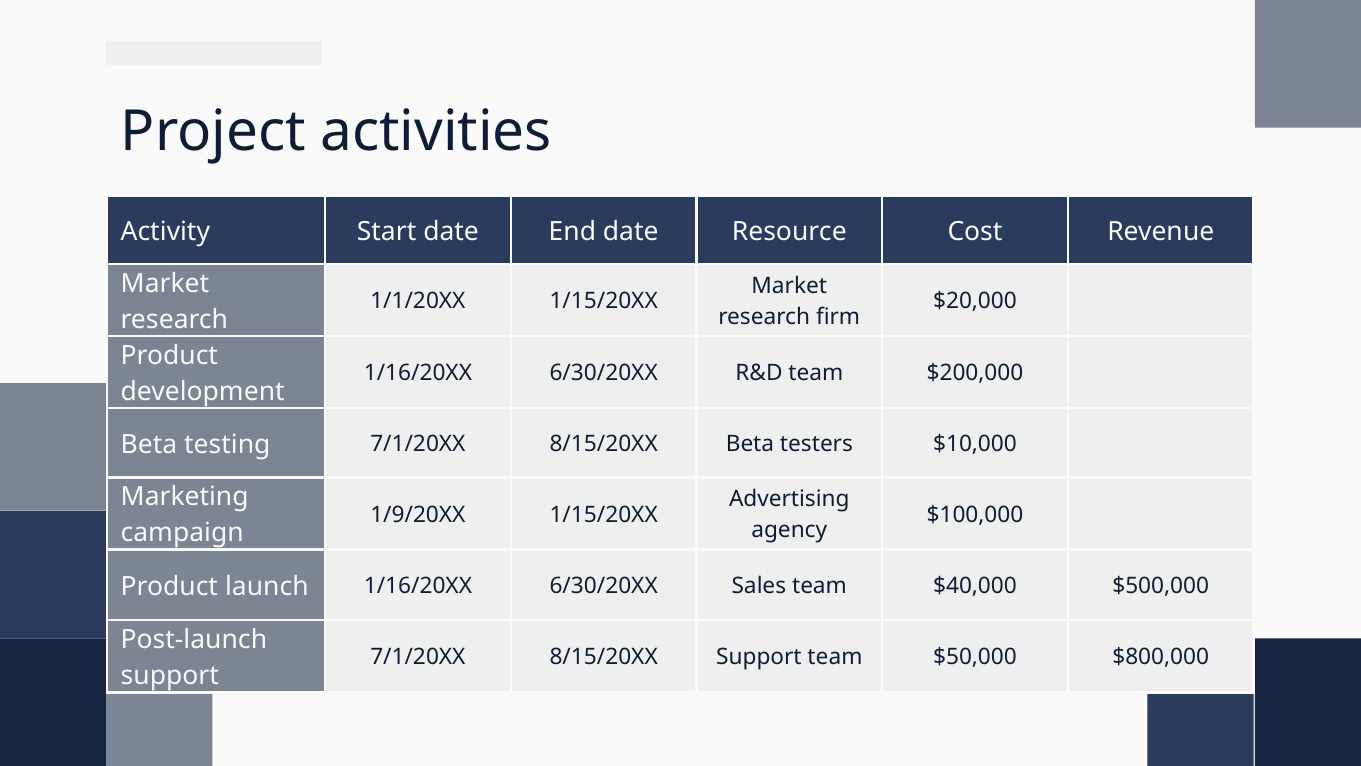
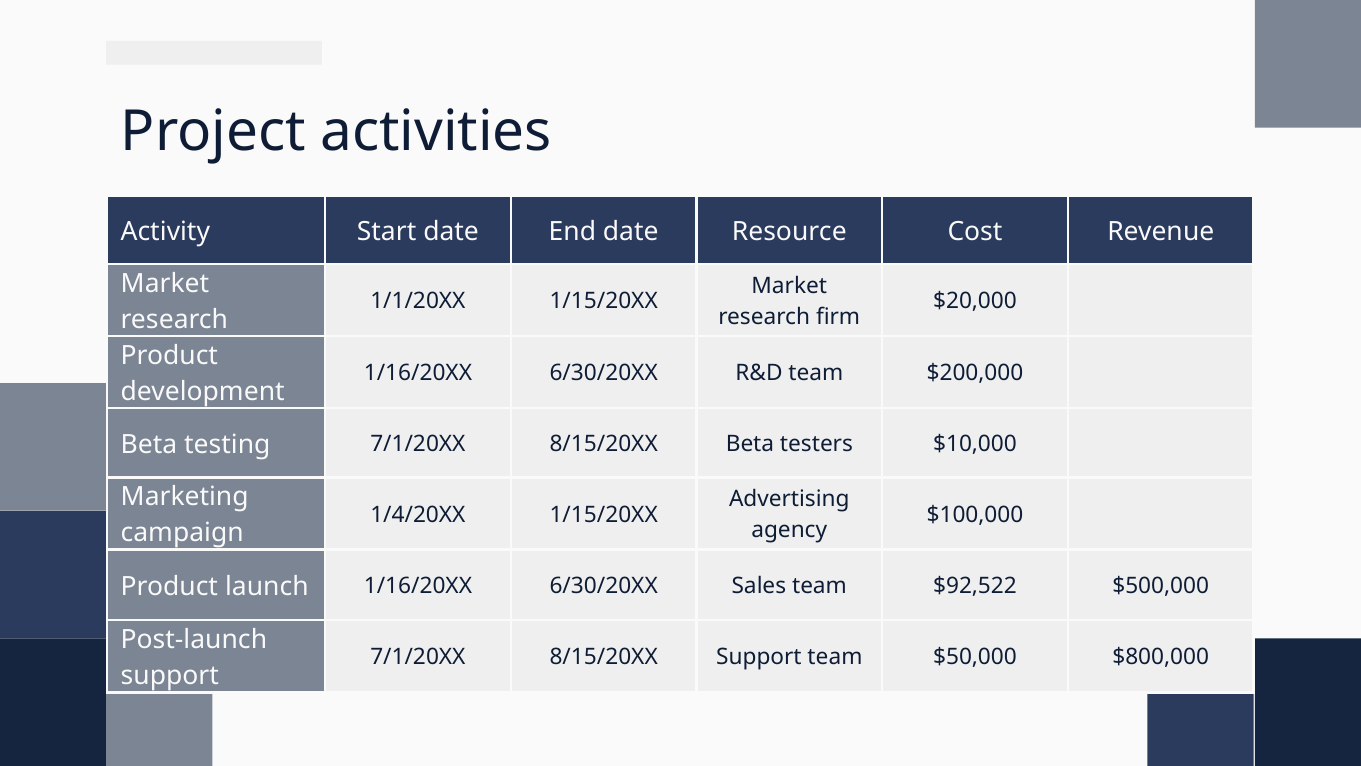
1/9/20XX: 1/9/20XX -> 1/4/20XX (418, 515)
$40,000: $40,000 -> $92,522 (975, 586)
